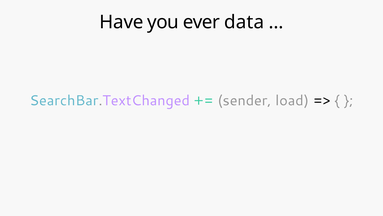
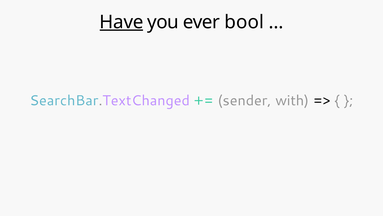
Have underline: none -> present (121, 22)
data: data -> bool (244, 22)
load: load -> with (292, 100)
